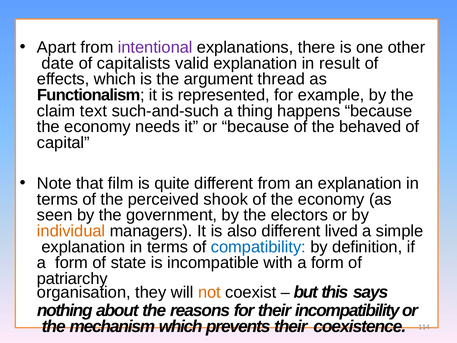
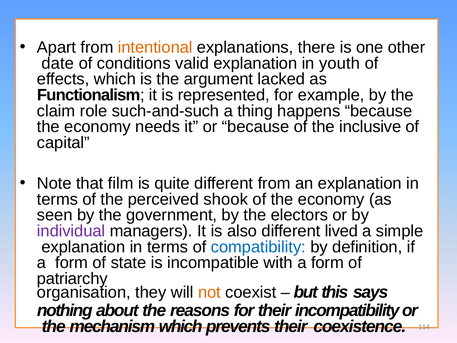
intentional colour: purple -> orange (155, 47)
capitalists: capitalists -> conditions (134, 63)
result: result -> youth (340, 63)
thread: thread -> lacked (281, 79)
text: text -> role (94, 111)
behaved: behaved -> inclusive (370, 127)
individual colour: orange -> purple (71, 231)
